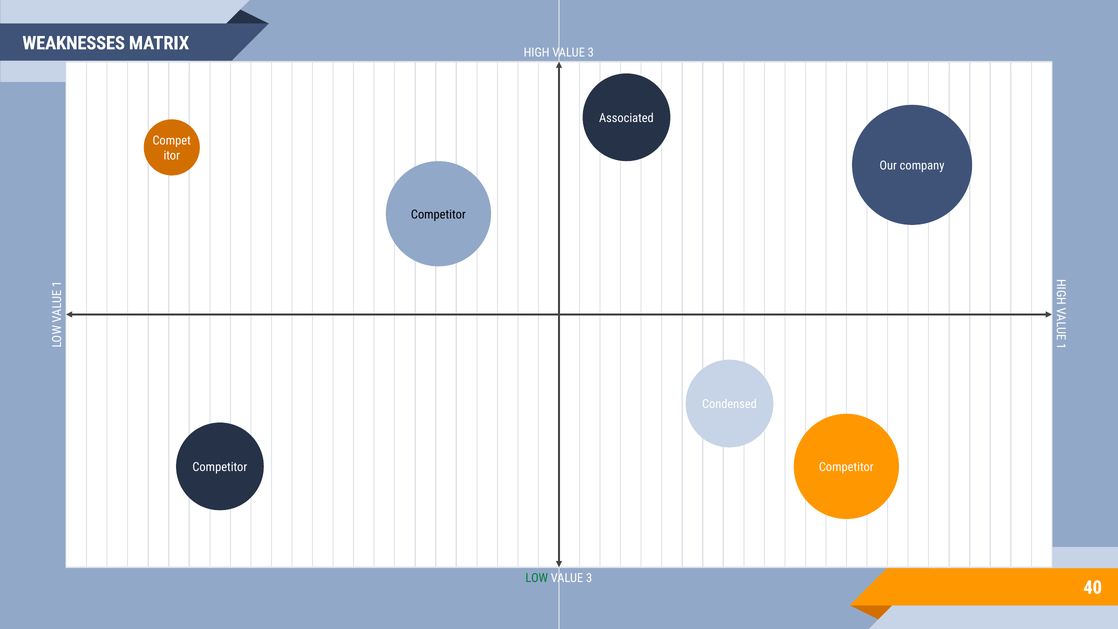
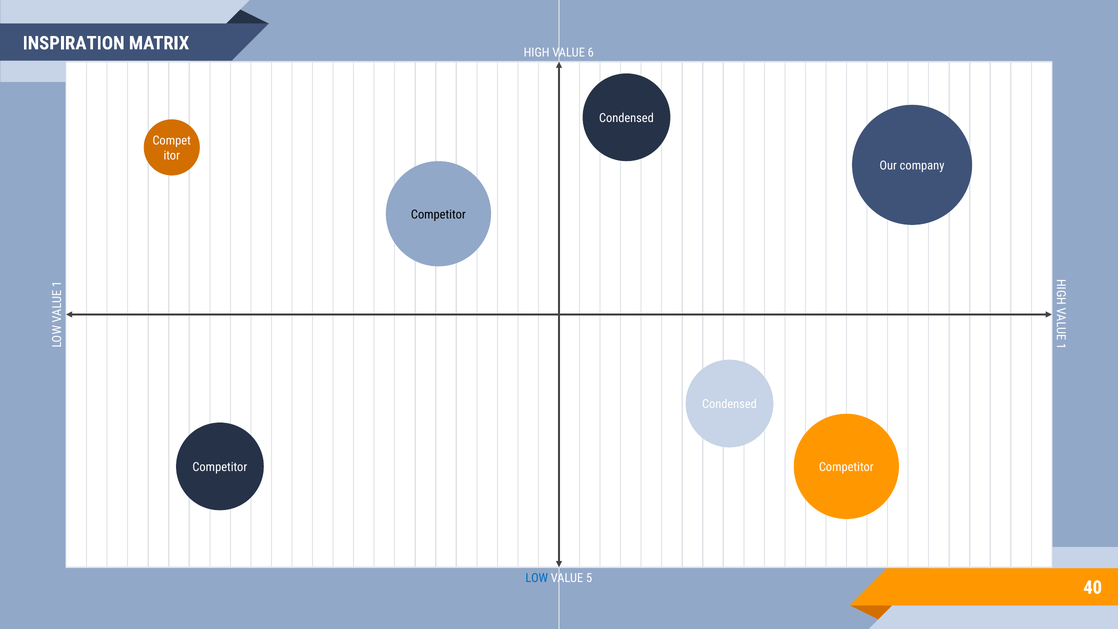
WEAKNESSES: WEAKNESSES -> INSPIRATION (74, 43)
HIGH VALUE 3: 3 -> 6 (591, 53)
Associated: Associated -> Condensed (626, 118)
LOW colour: green -> blue (537, 578)
3: 3 -> 5 (589, 578)
